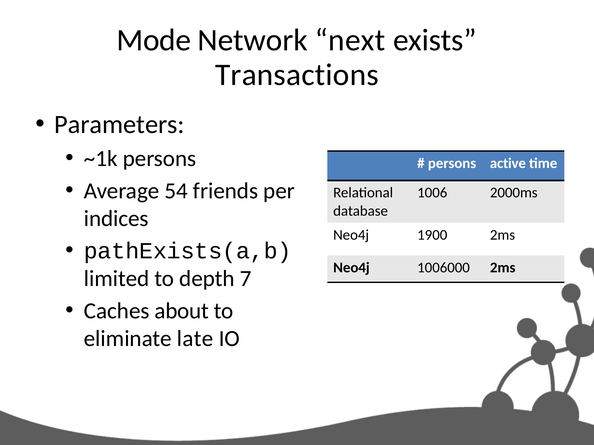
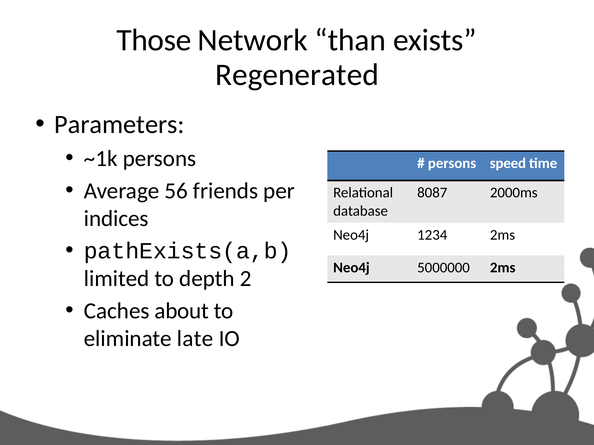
Mode: Mode -> Those (154, 40)
next: next -> than (350, 40)
Transactions: Transactions -> Regenerated (297, 75)
active: active -> speed (508, 163)
54: 54 -> 56 (176, 191)
1006: 1006 -> 8087 (432, 193)
1900: 1900 -> 1234 (432, 235)
1006000: 1006000 -> 5000000 (444, 268)
7: 7 -> 2 (246, 279)
